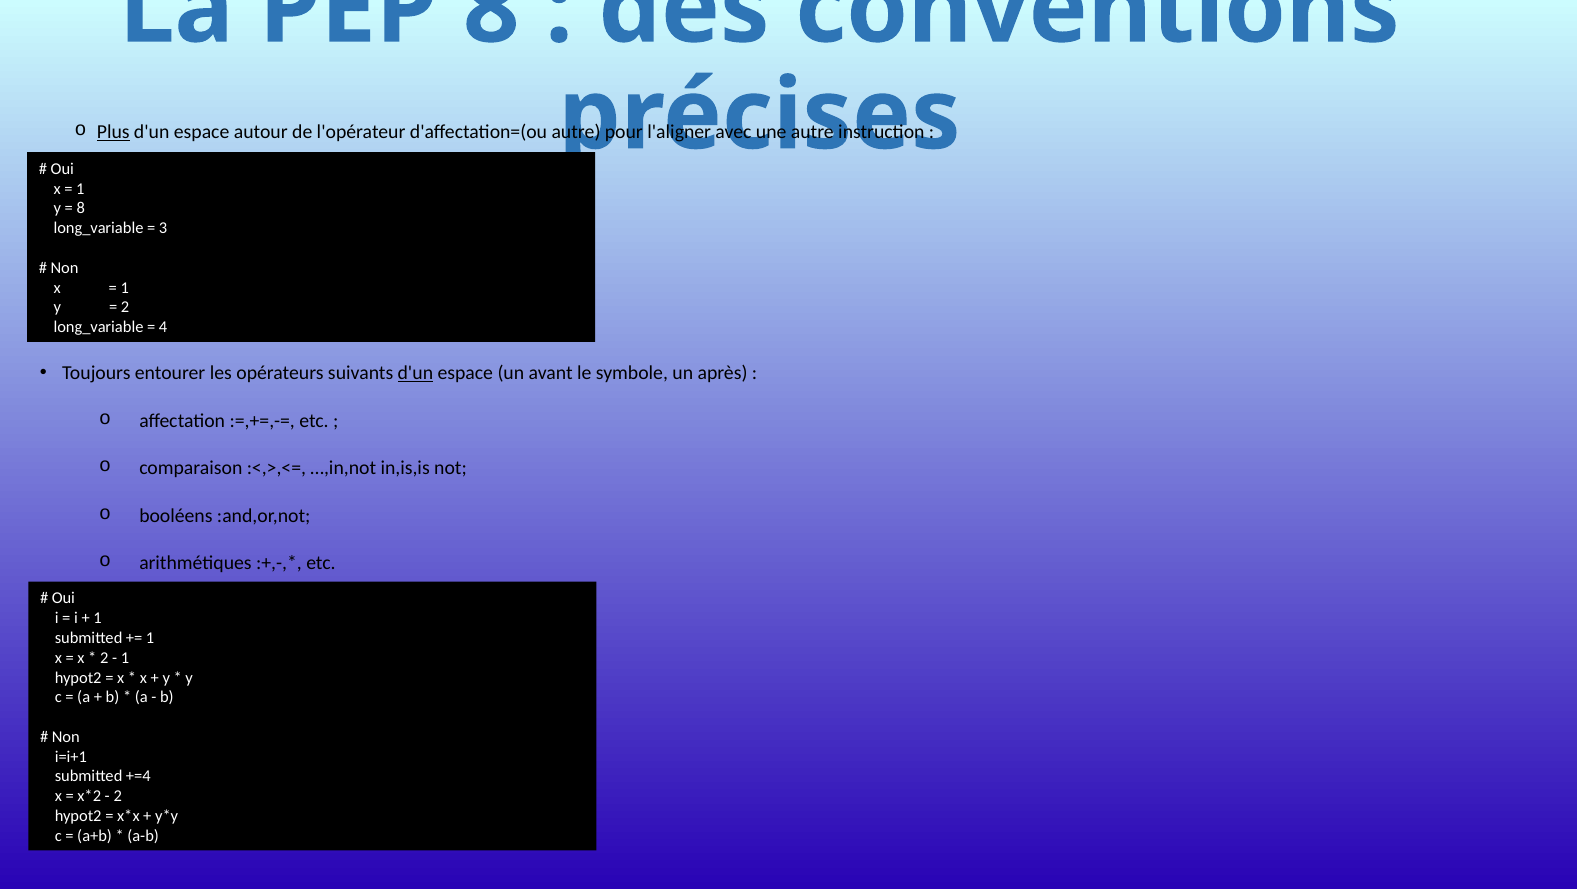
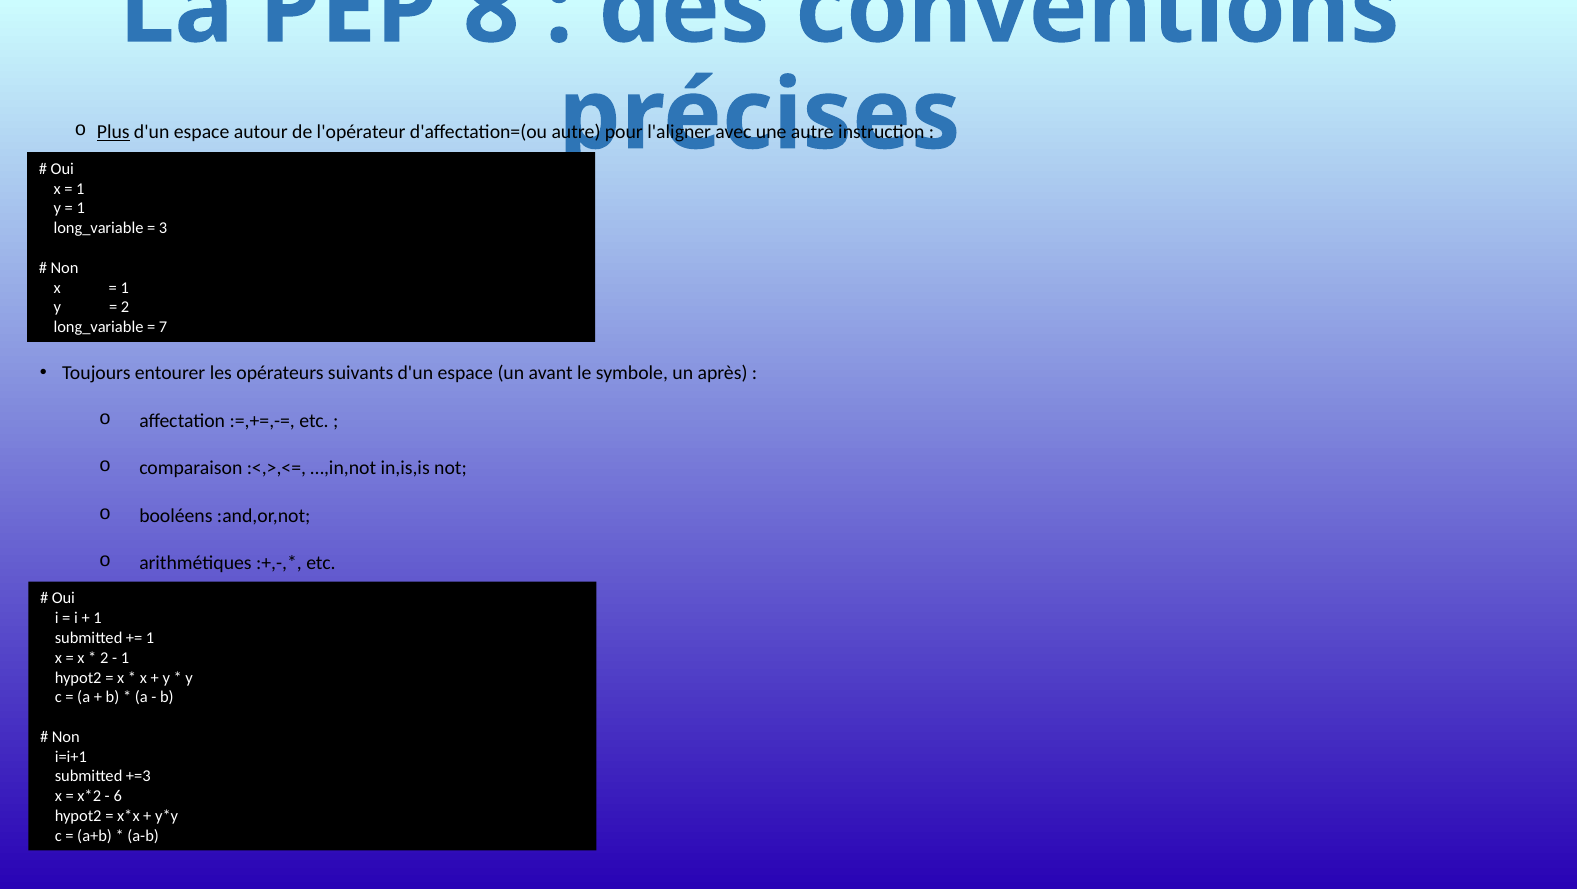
8: 8 -> 1 (81, 209)
4: 4 -> 7 (163, 327)
d'un underline: present -> none (415, 373)
+=4: +=4 -> +=3 (138, 777)
2: 2 -> 6 (118, 797)
